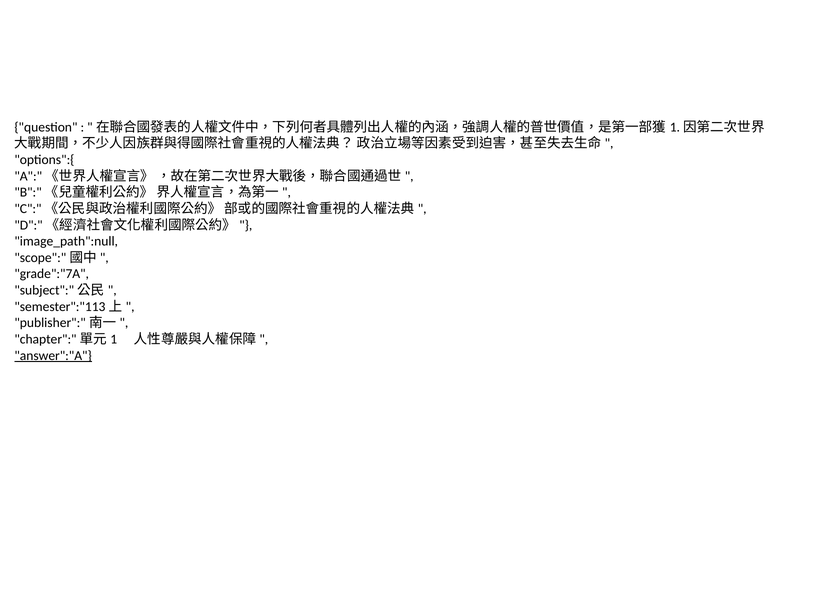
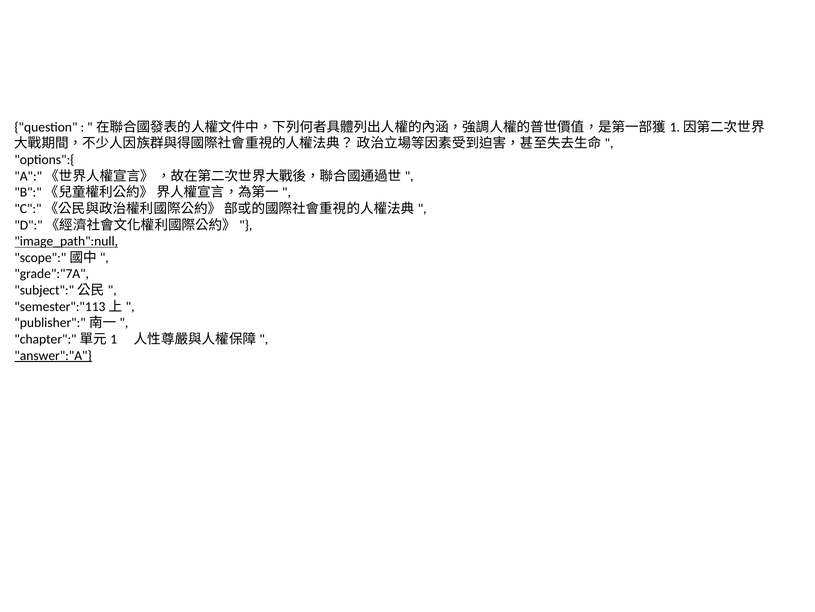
image_path":null underline: none -> present (66, 241)
